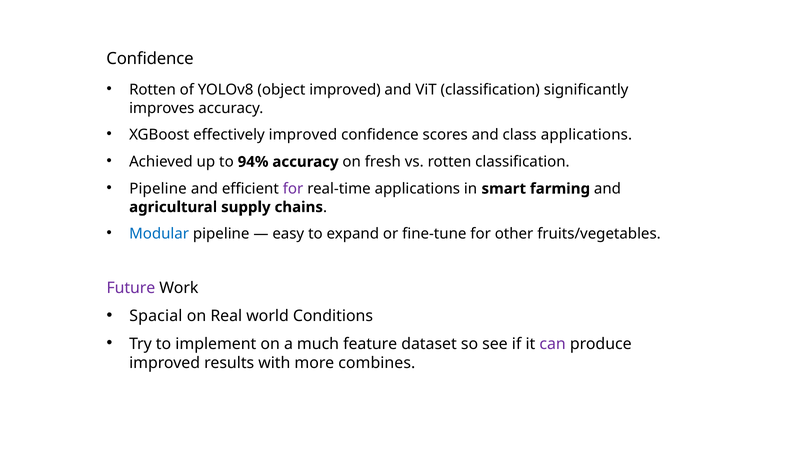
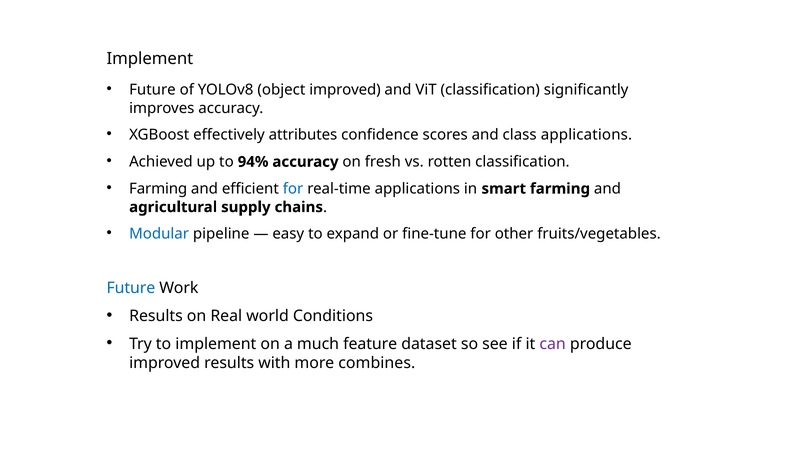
Confidence: Confidence -> Implement (150, 59)
Rotten: Rotten -> Future (152, 90)
effectively improved: improved -> attributes (303, 135)
Pipeline: Pipeline -> Farming (158, 189)
for colour: purple -> blue (293, 189)
Future colour: purple -> blue (131, 288)
Spacial: Spacial -> Results (156, 316)
